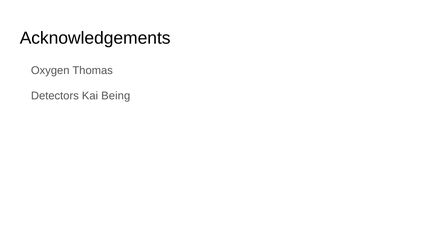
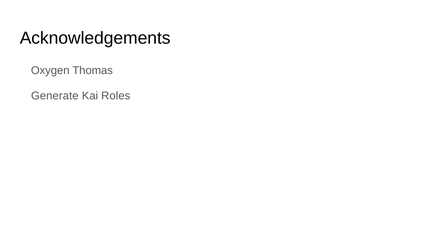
Detectors: Detectors -> Generate (55, 96)
Being: Being -> Roles (116, 96)
